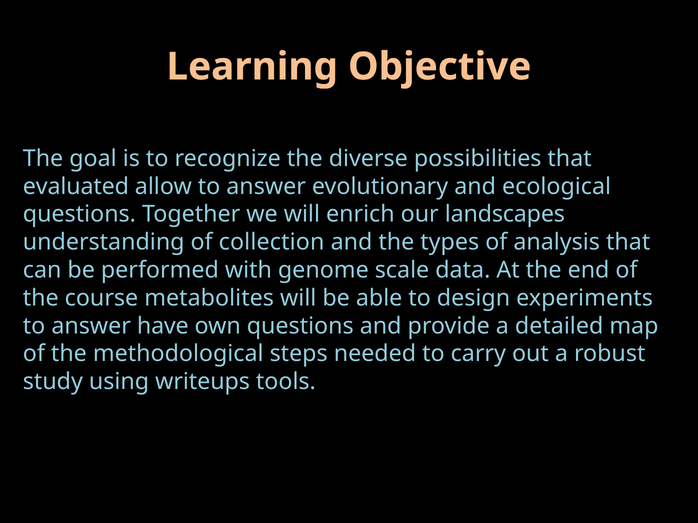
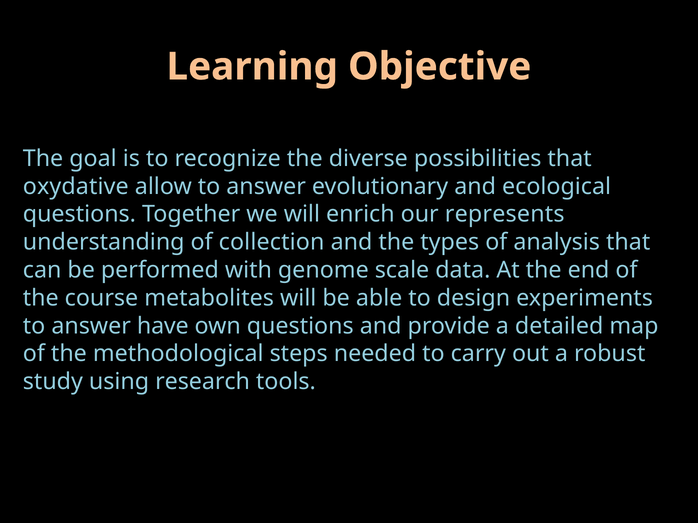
evaluated: evaluated -> oxydative (76, 187)
landscapes: landscapes -> represents (505, 215)
writeups: writeups -> research (203, 382)
